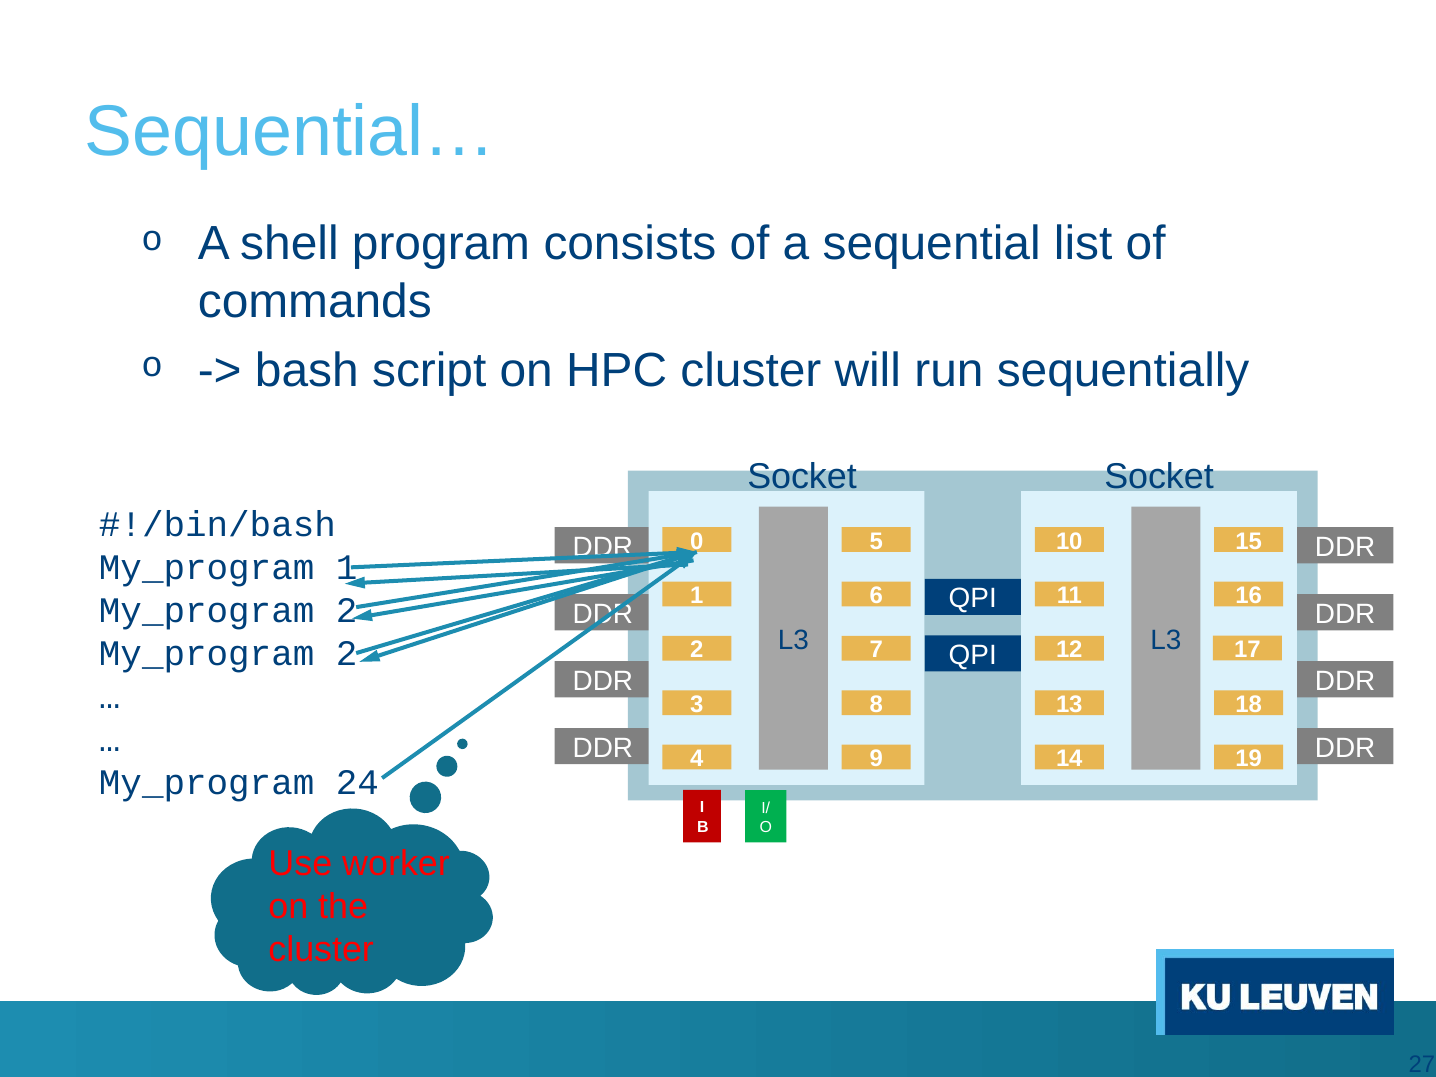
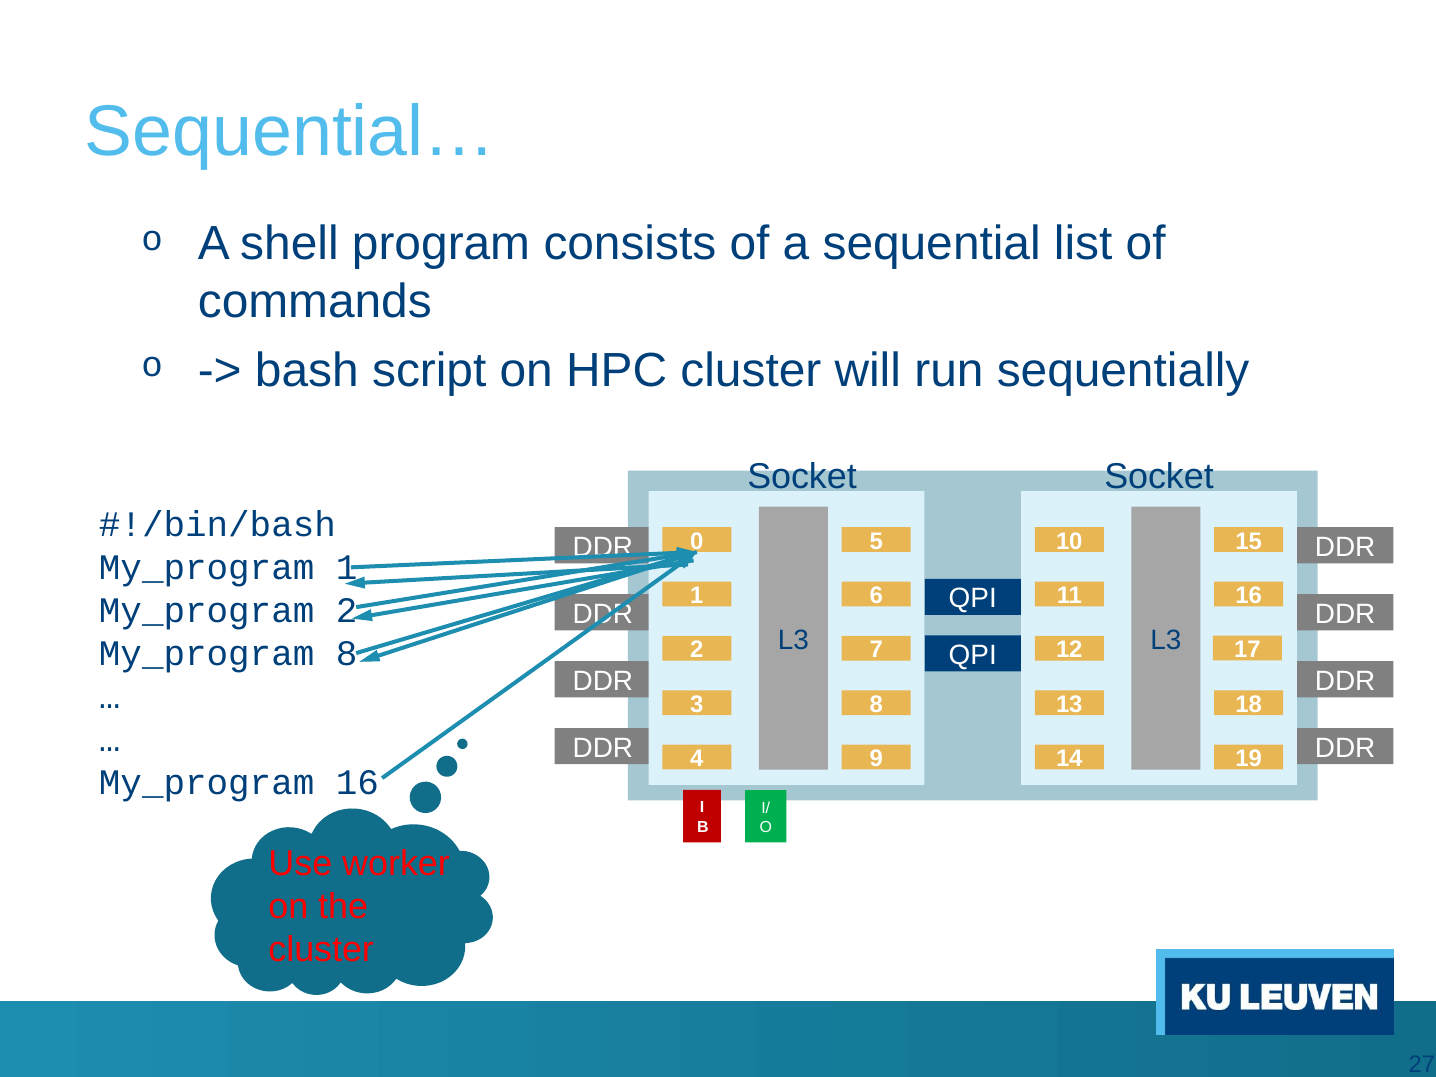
2: 2 -> 8 (347, 654)
My_program 24: 24 -> 16 (357, 783)
